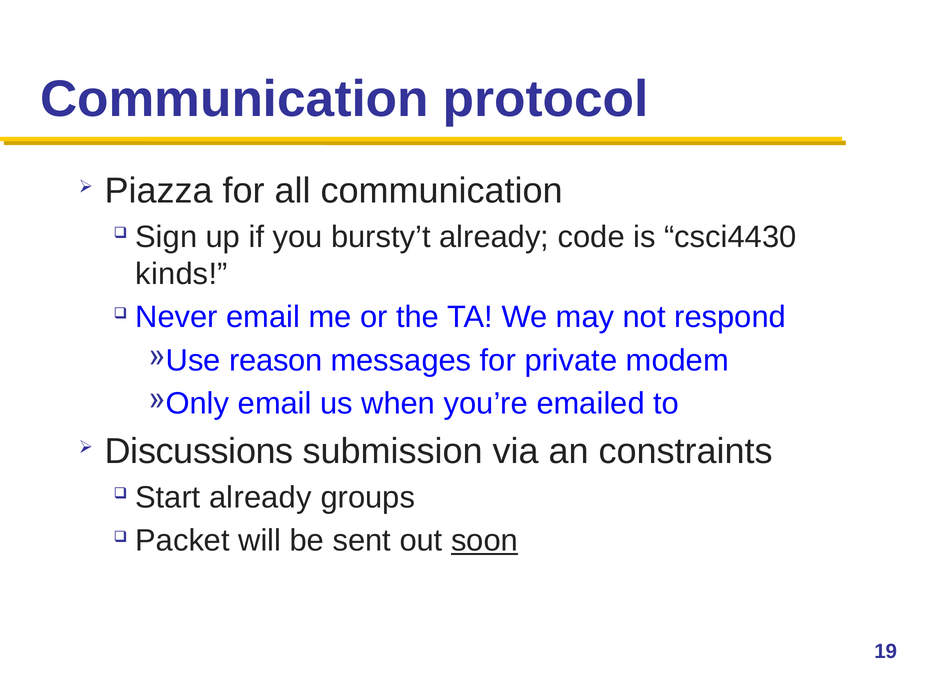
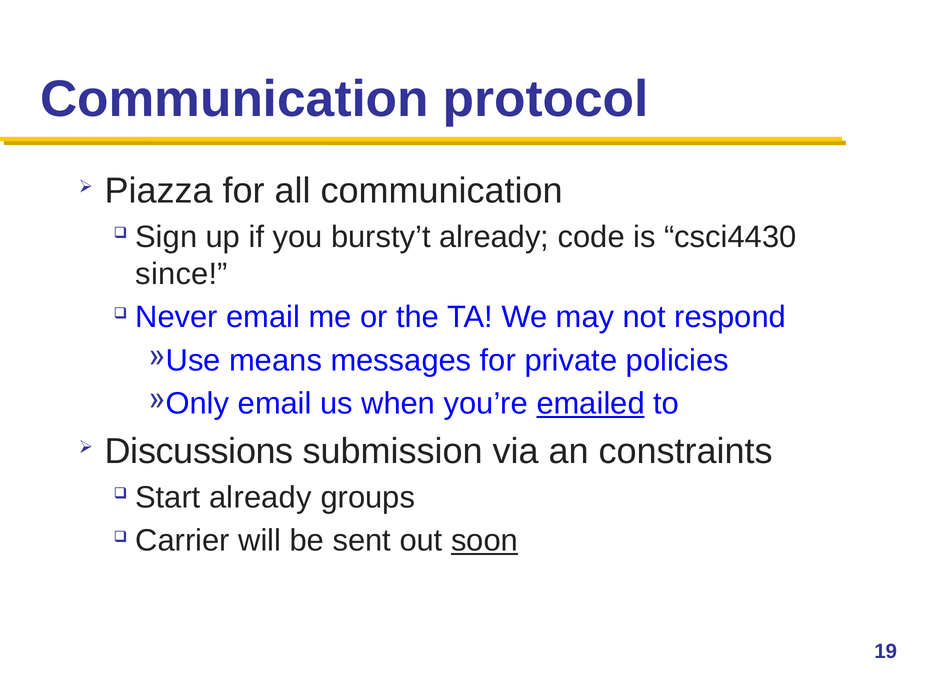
kinds: kinds -> since (182, 274)
reason: reason -> means (276, 361)
modem: modem -> policies (677, 361)
emailed underline: none -> present (591, 404)
Packet: Packet -> Carrier (183, 541)
